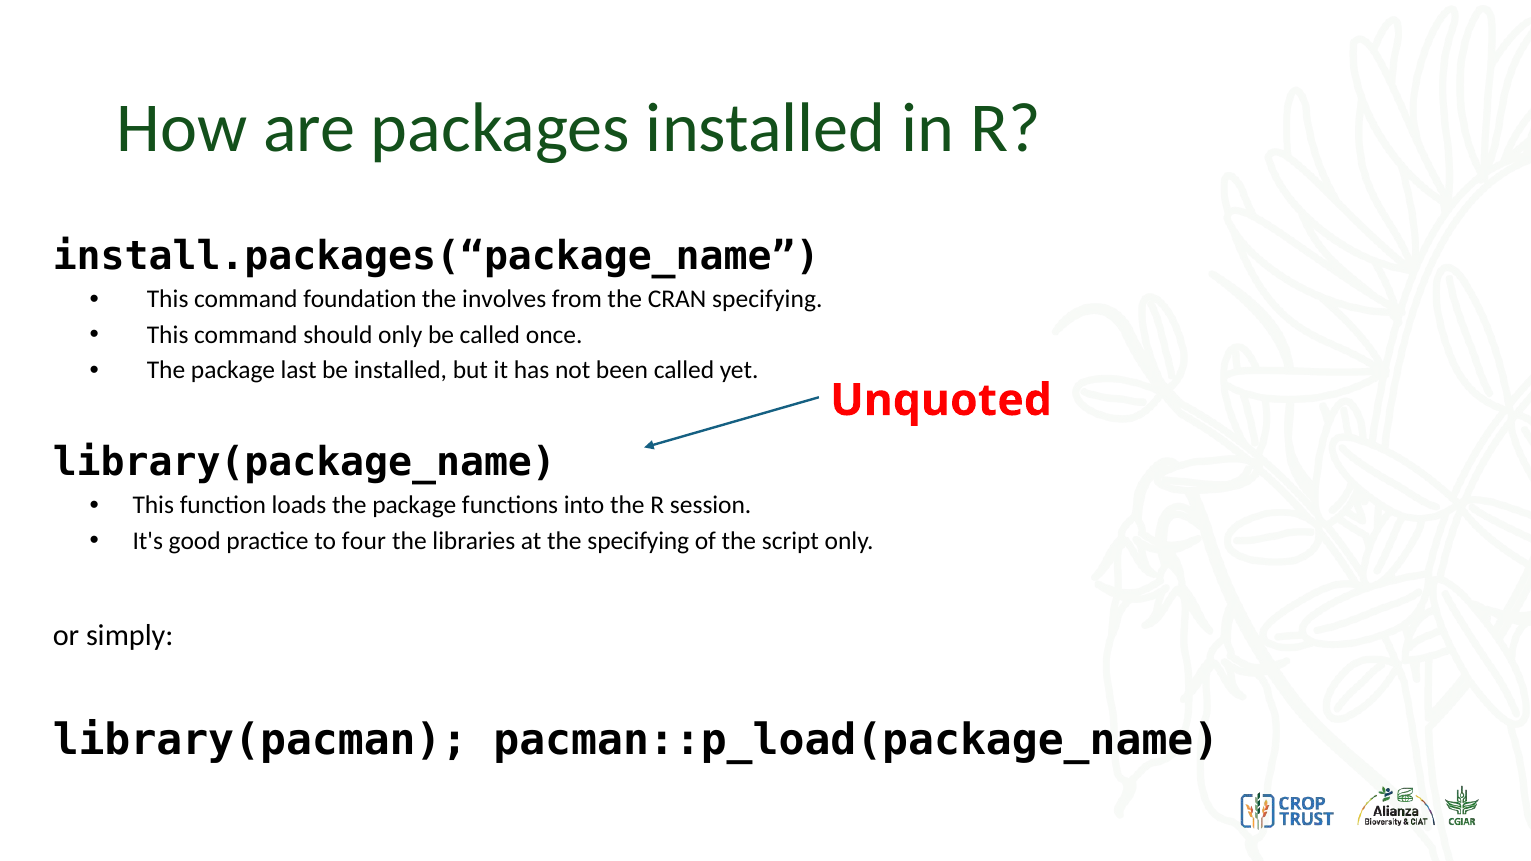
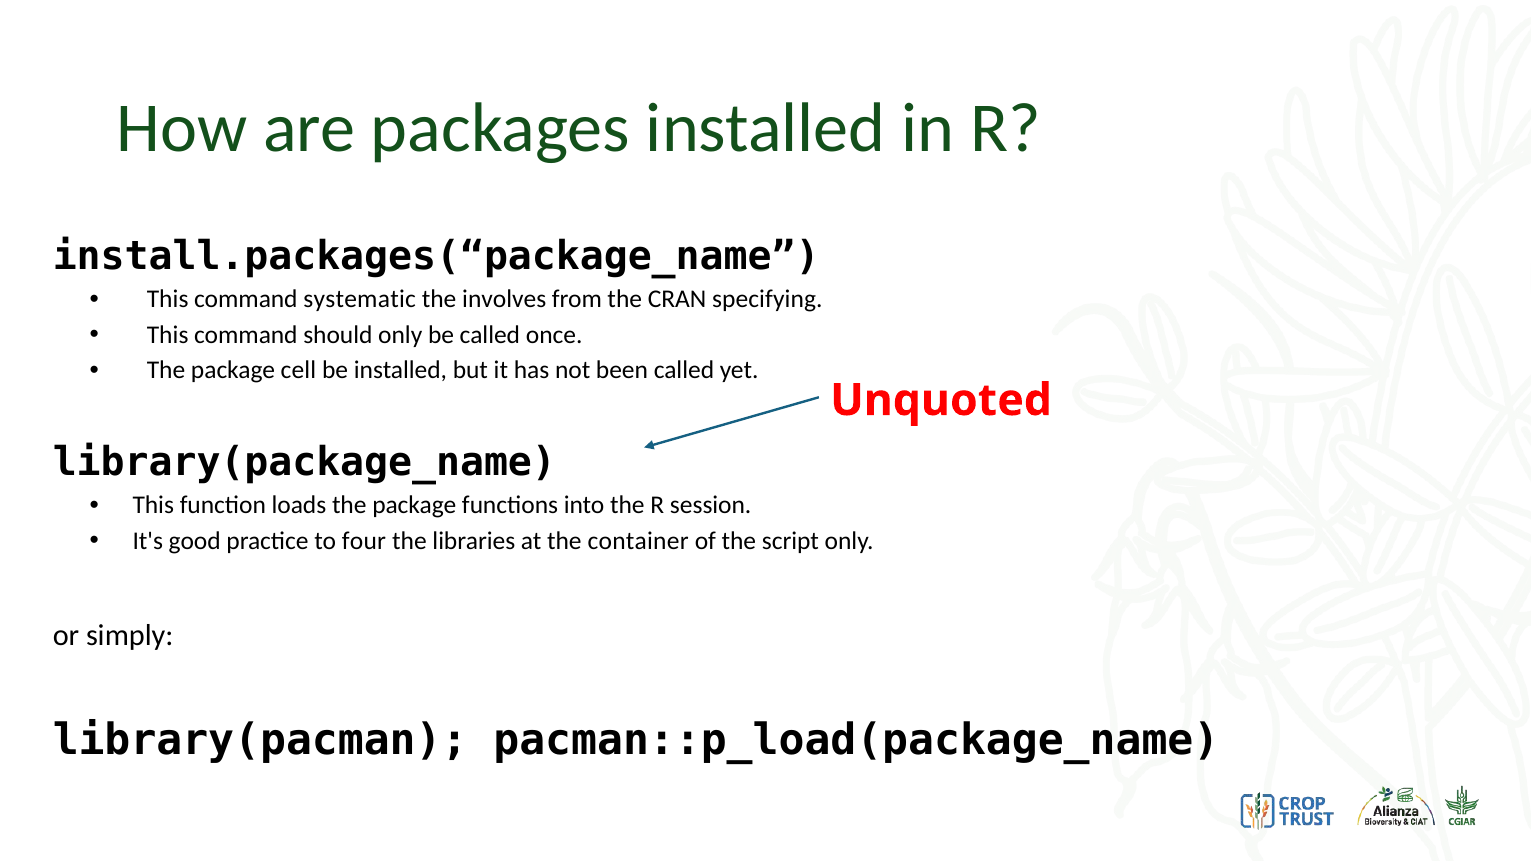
foundation: foundation -> systematic (360, 300)
last: last -> cell (299, 371)
the specifying: specifying -> container (638, 541)
